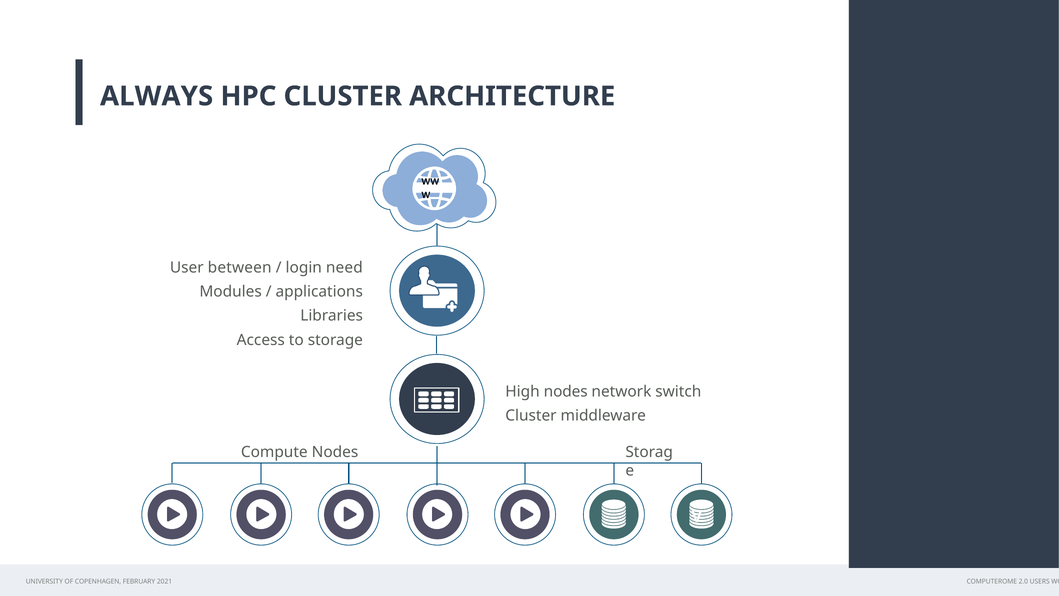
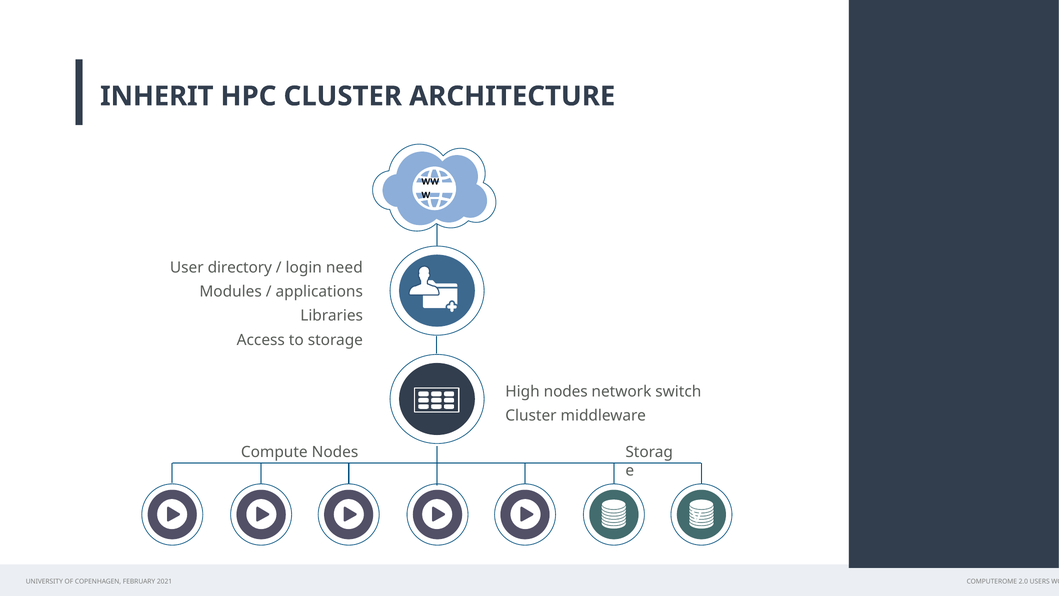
ALWAYS: ALWAYS -> INHERIT (157, 96)
between: between -> directory (240, 268)
